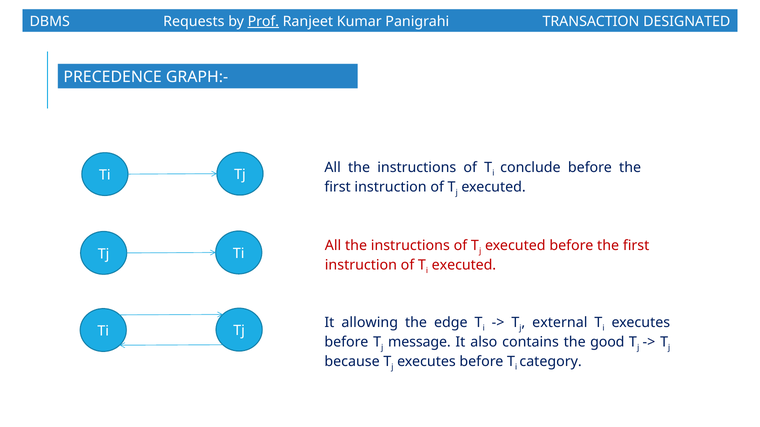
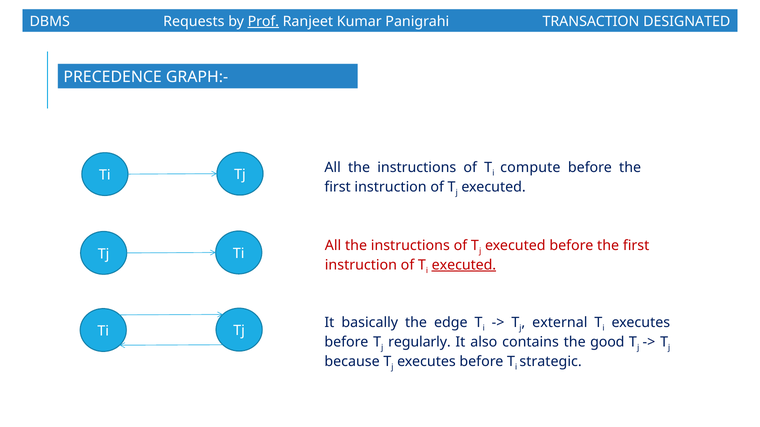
conclude: conclude -> compute (530, 168)
executed underline: none -> present (464, 265)
allowing: allowing -> basically (370, 323)
message: message -> regularly (419, 342)
category: category -> strategic (551, 362)
